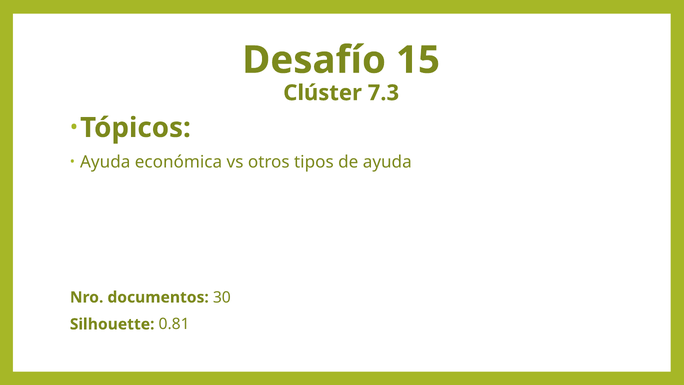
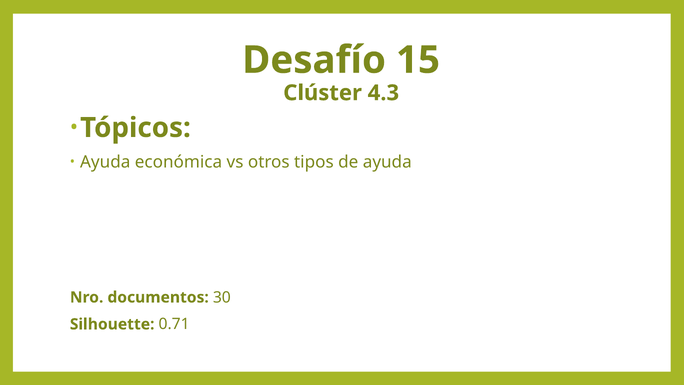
7.3: 7.3 -> 4.3 (383, 93)
0.81: 0.81 -> 0.71 (174, 324)
